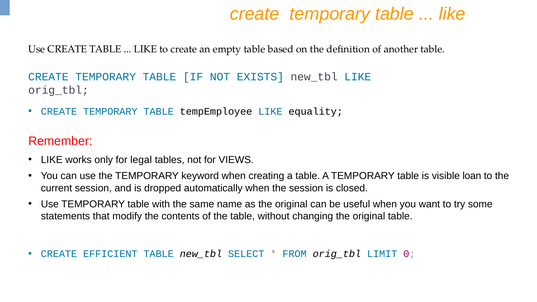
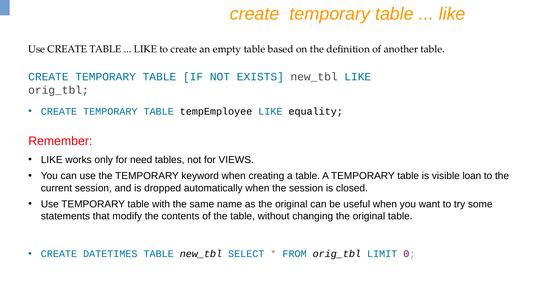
legal: legal -> need (141, 160)
EFFICIENT: EFFICIENT -> DATETIMES (110, 254)
